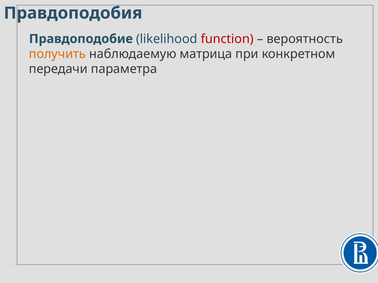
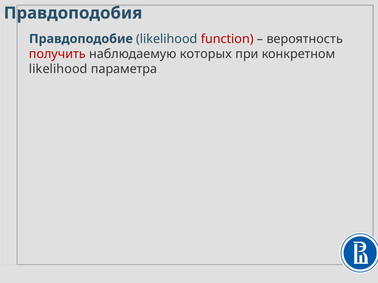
получить colour: orange -> red (57, 54)
матрица: матрица -> которых (206, 54)
передачи: передачи -> likelihood (58, 69)
